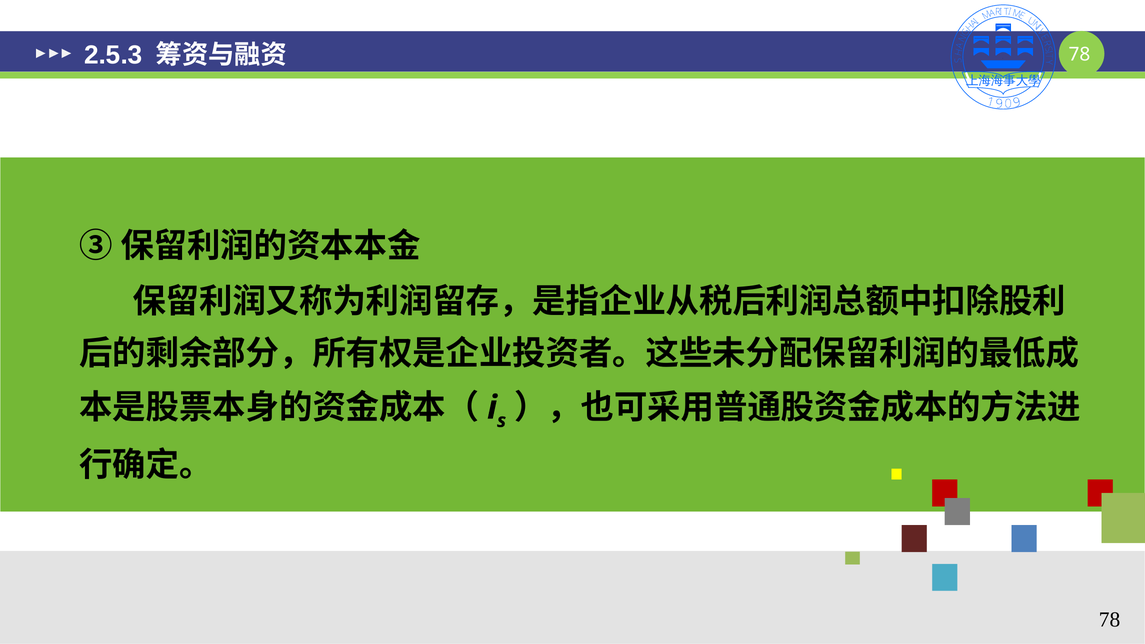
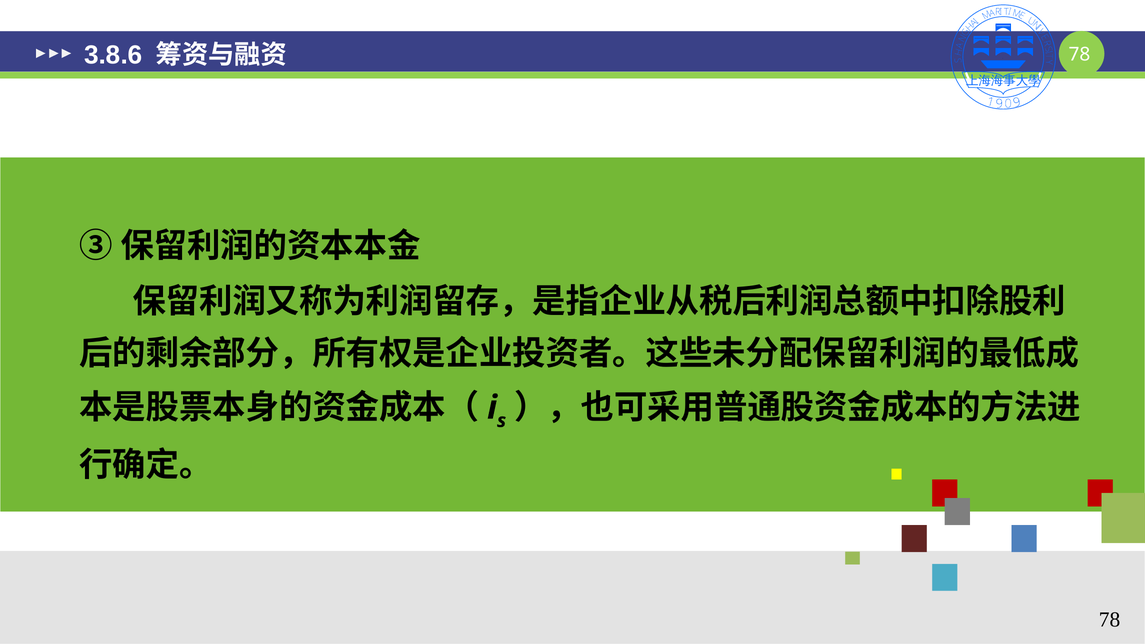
2.5.3: 2.5.3 -> 3.8.6 (113, 55)
